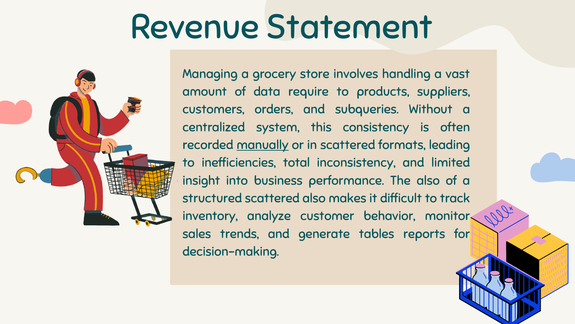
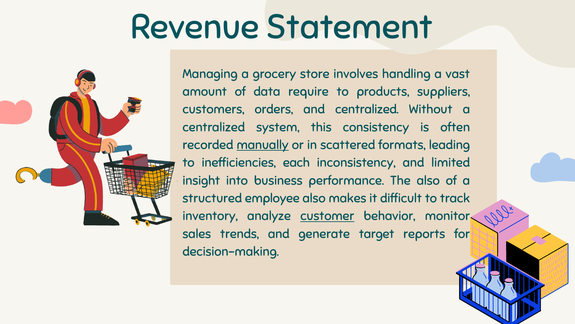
and subqueries: subqueries -> centralized (367, 109)
total: total -> each (296, 162)
scattered: scattered -> employee (272, 198)
customer underline: none -> present (327, 216)
tables: tables -> target (377, 233)
